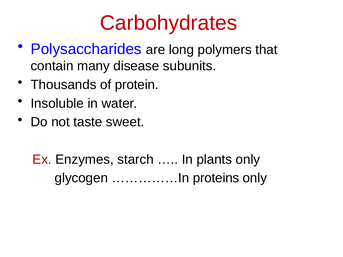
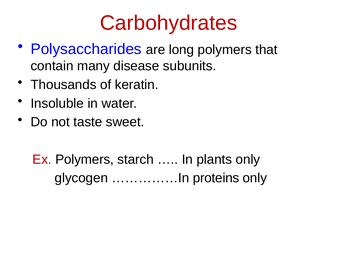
protein: protein -> keratin (137, 85)
Ex Enzymes: Enzymes -> Polymers (85, 160)
